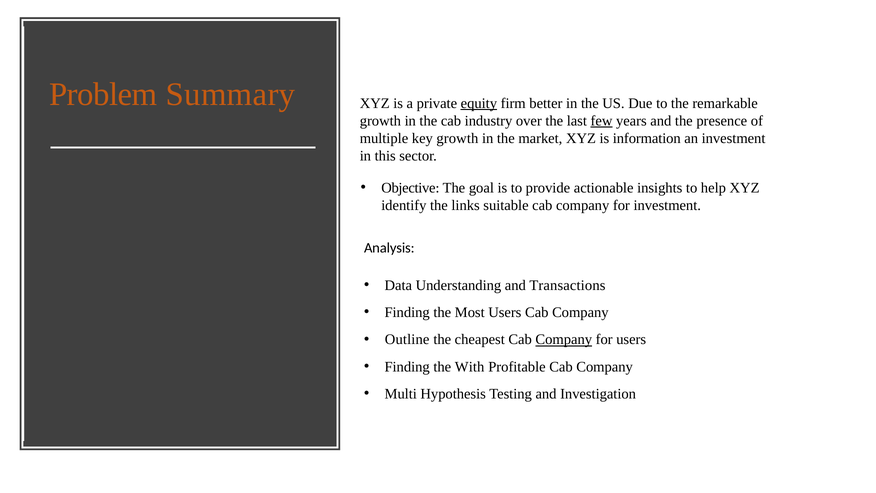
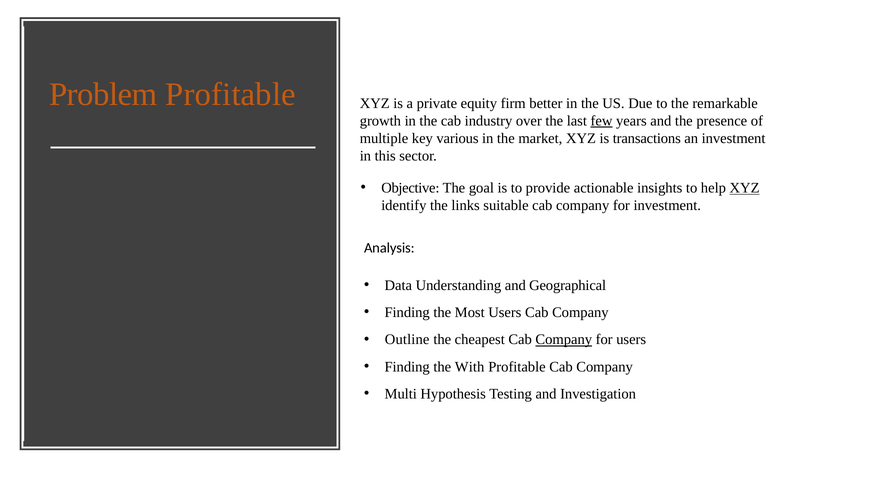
Problem Summary: Summary -> Profitable (231, 94)
equity underline: present -> none (479, 103)
key growth: growth -> various (458, 138)
information: information -> transactions (647, 138)
XYZ underline: none -> present (745, 188)
Transactions: Transactions -> Geographical (568, 285)
